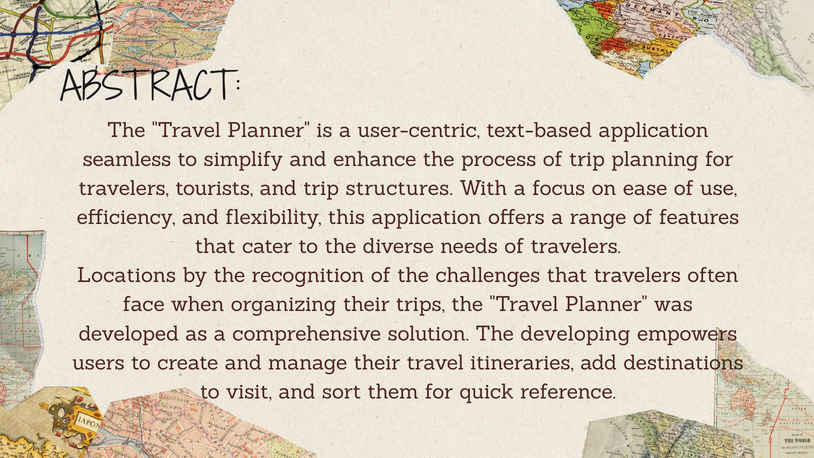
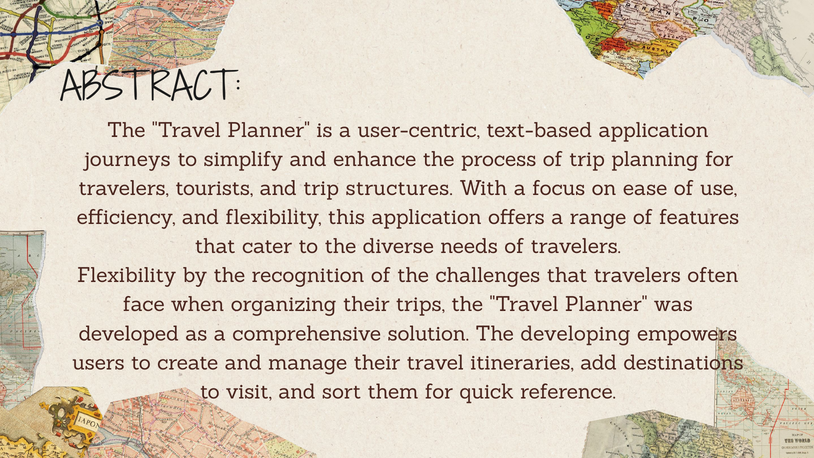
seamless: seamless -> journeys (127, 159)
Locations: Locations -> Flexibility (127, 276)
